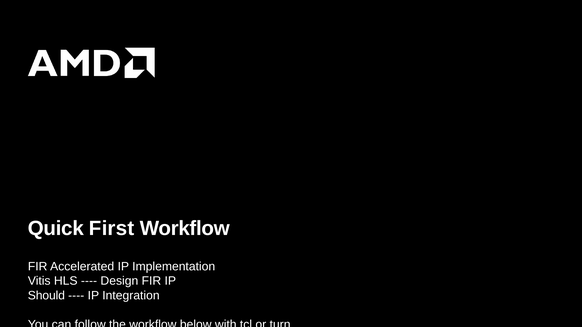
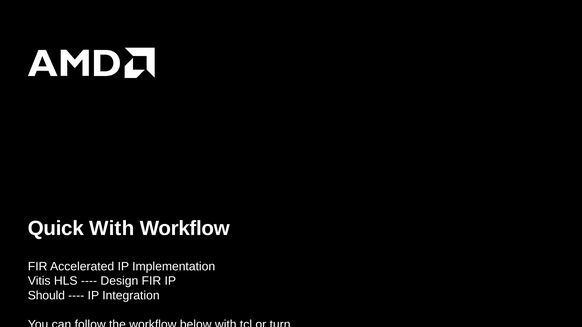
Quick First: First -> With (112, 228)
